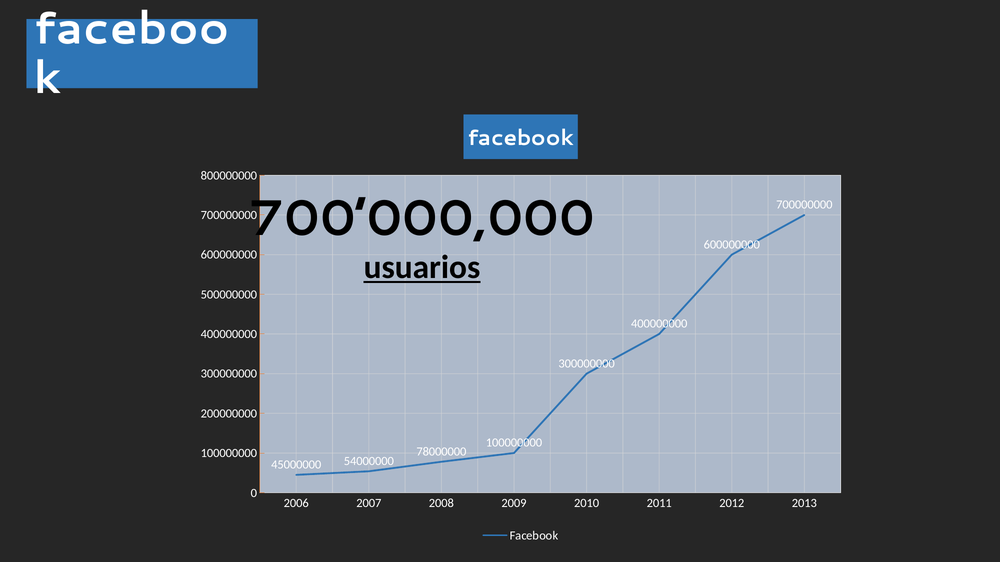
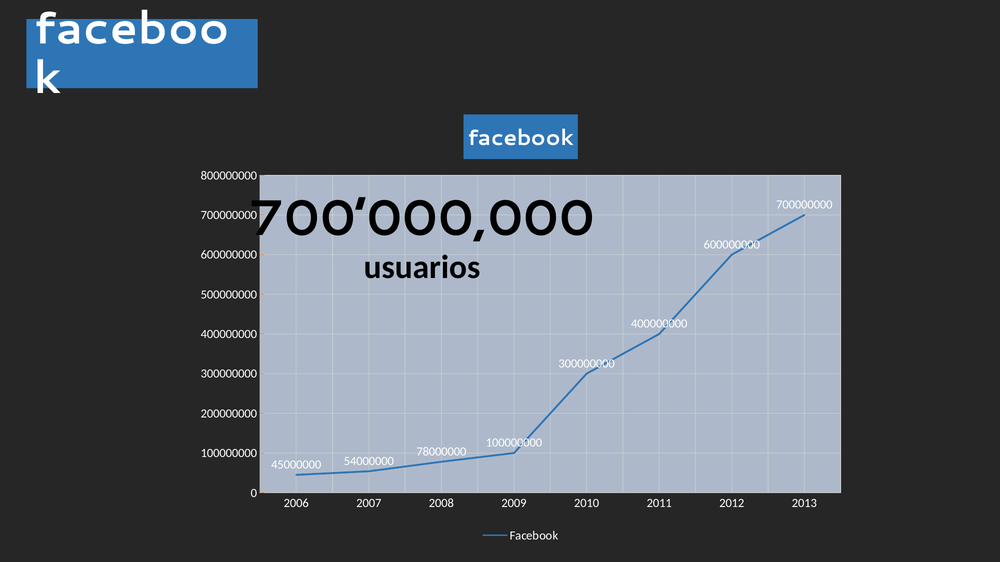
usuarios underline: present -> none (422, 268)
